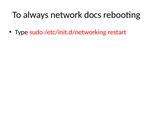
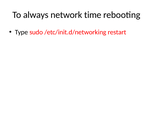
docs: docs -> time (93, 15)
